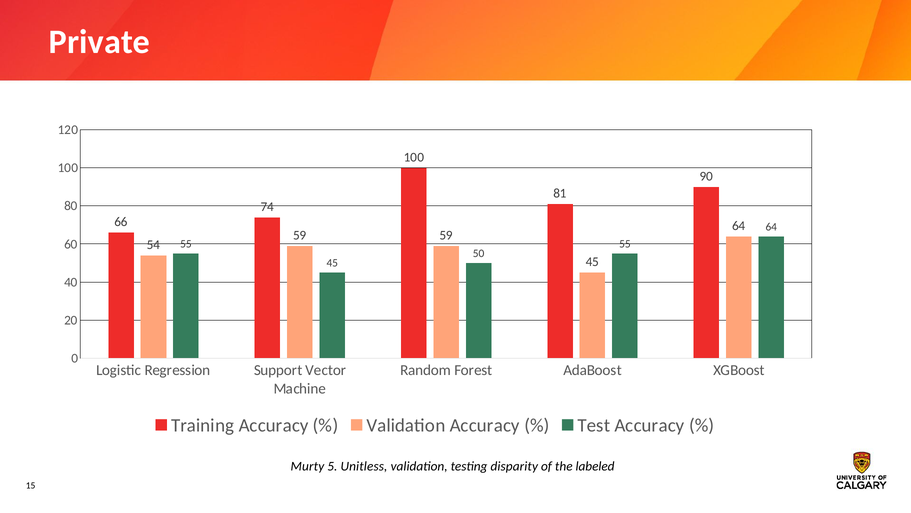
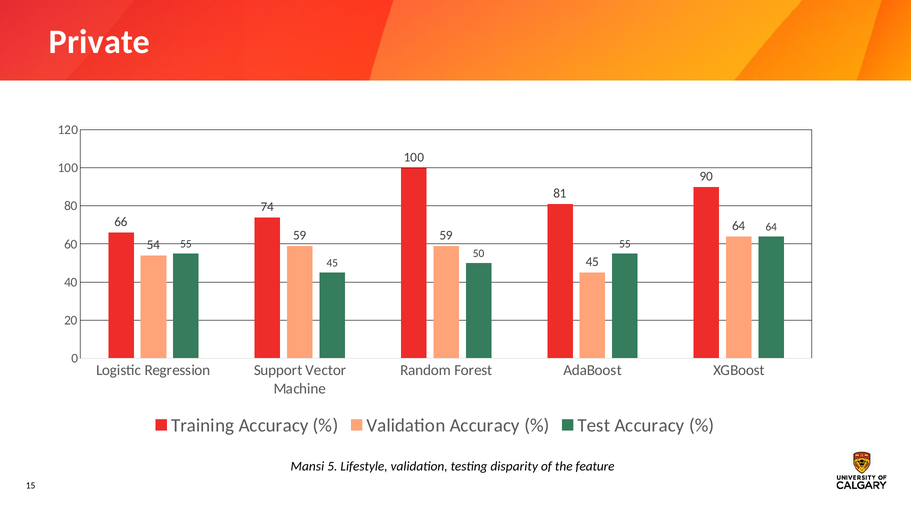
Murty: Murty -> Mansi (307, 466)
Unitless: Unitless -> Lifestyle (364, 466)
labeled: labeled -> feature (595, 466)
